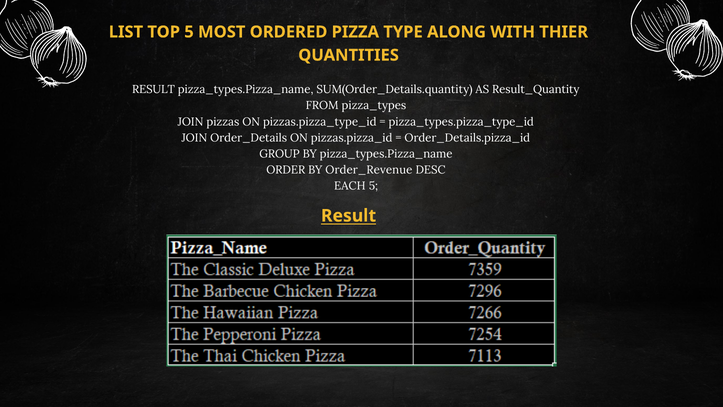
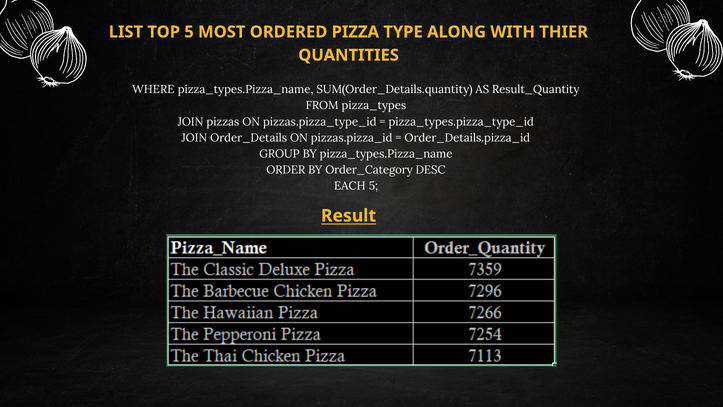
RESULT: RESULT -> WHERE (153, 90)
Order_Revenue: Order_Revenue -> Order_Category (369, 170)
